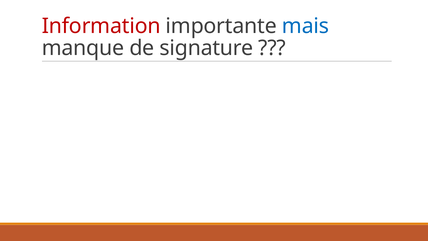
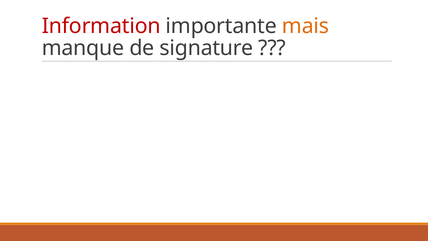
mais colour: blue -> orange (305, 26)
